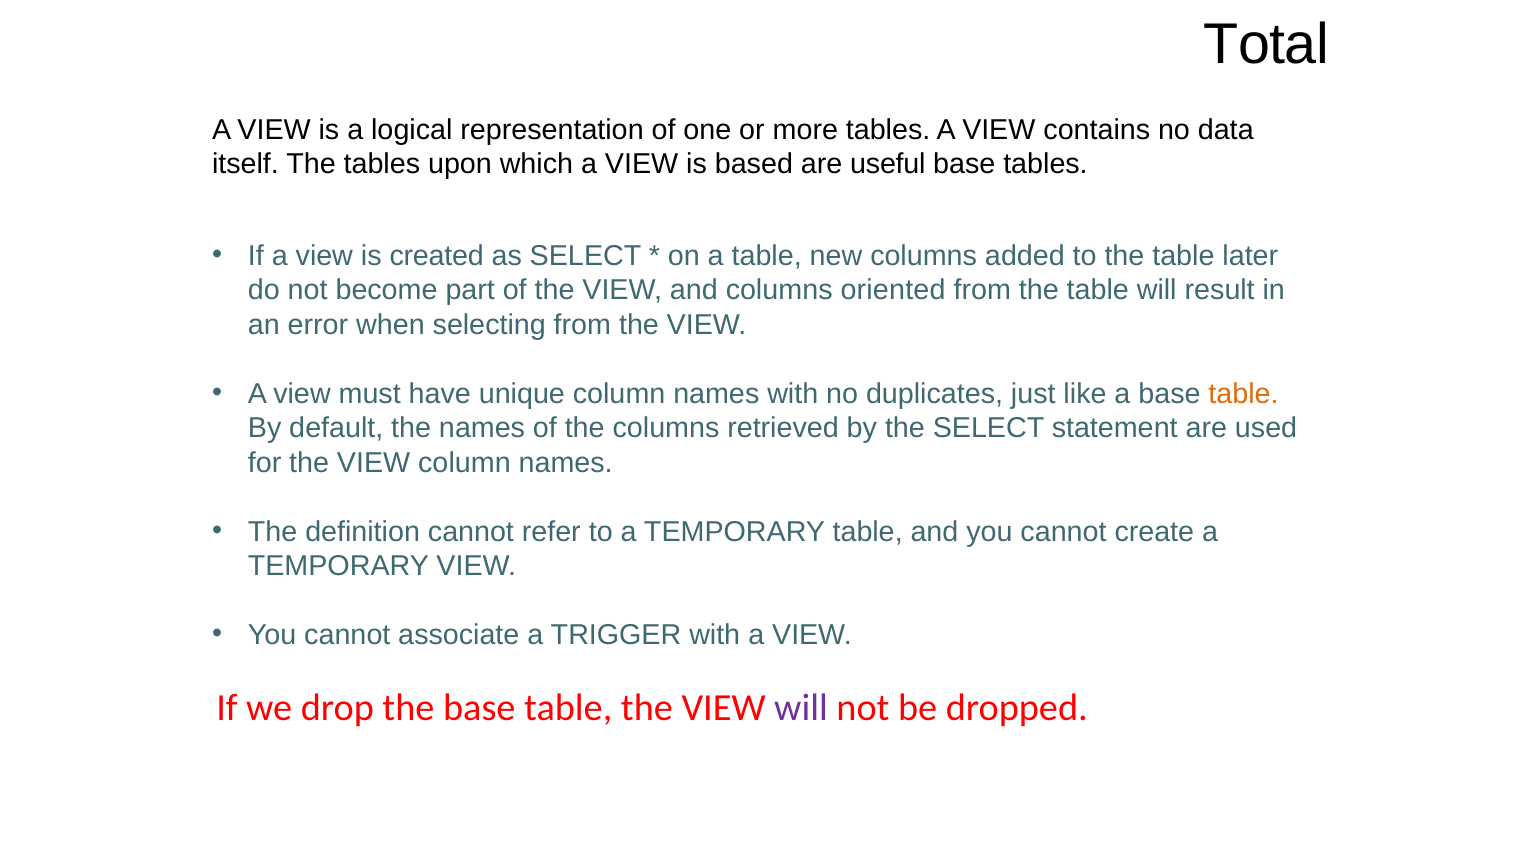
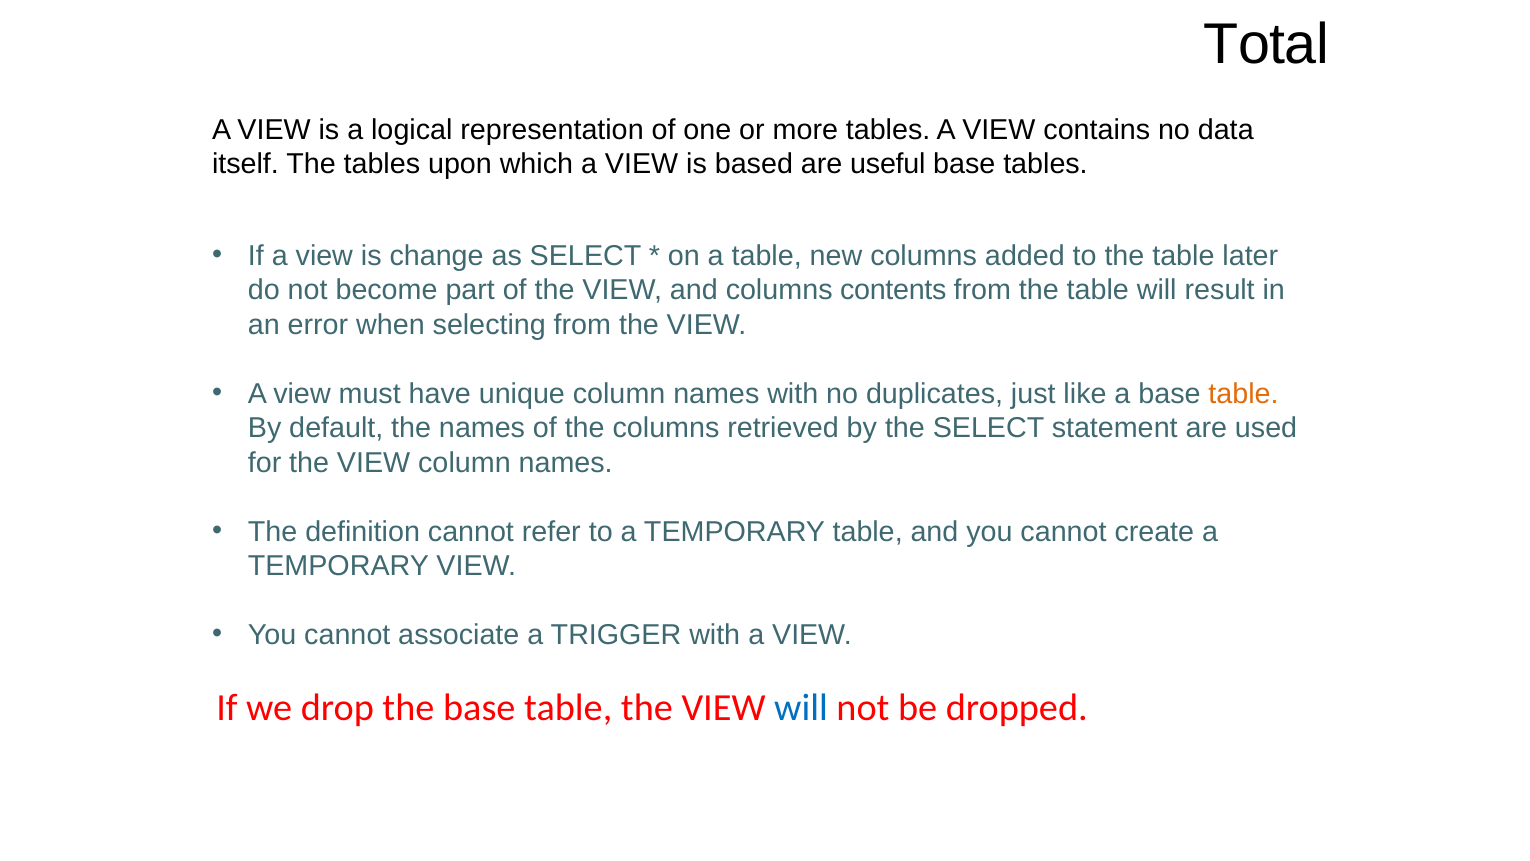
created: created -> change (437, 256)
oriented: oriented -> contents (893, 290)
will colour: purple -> blue (801, 708)
